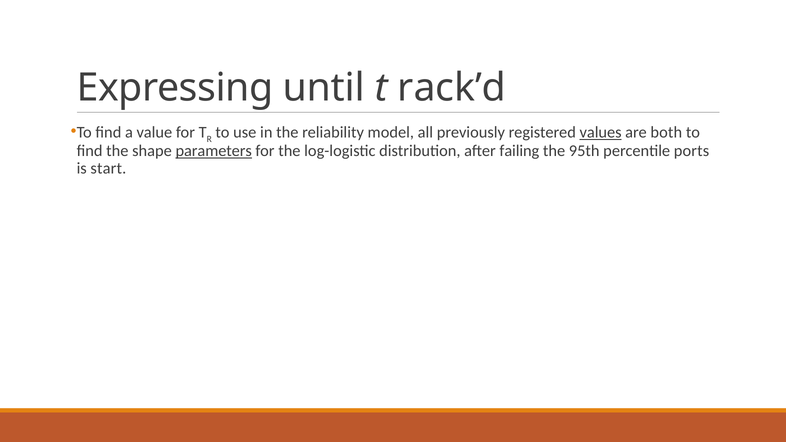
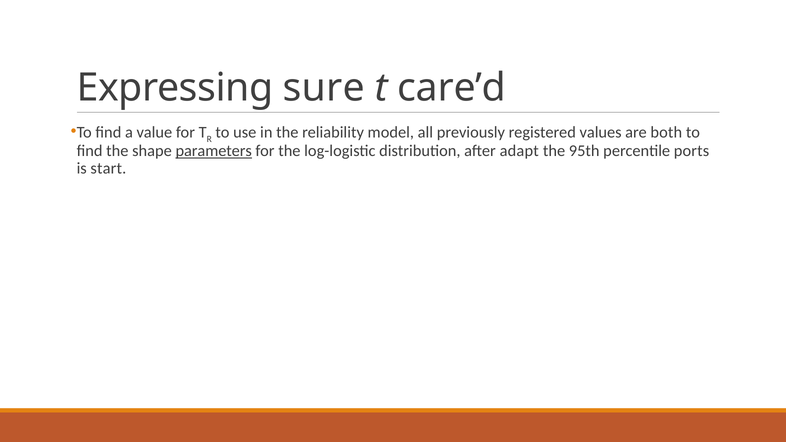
until: until -> sure (324, 88)
rack’d: rack’d -> care’d (452, 88)
values underline: present -> none (601, 133)
failing: failing -> adapt (519, 151)
